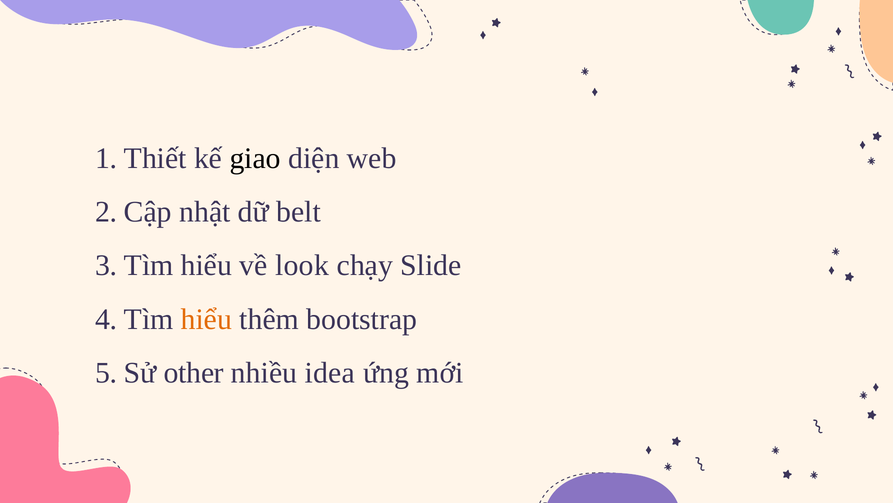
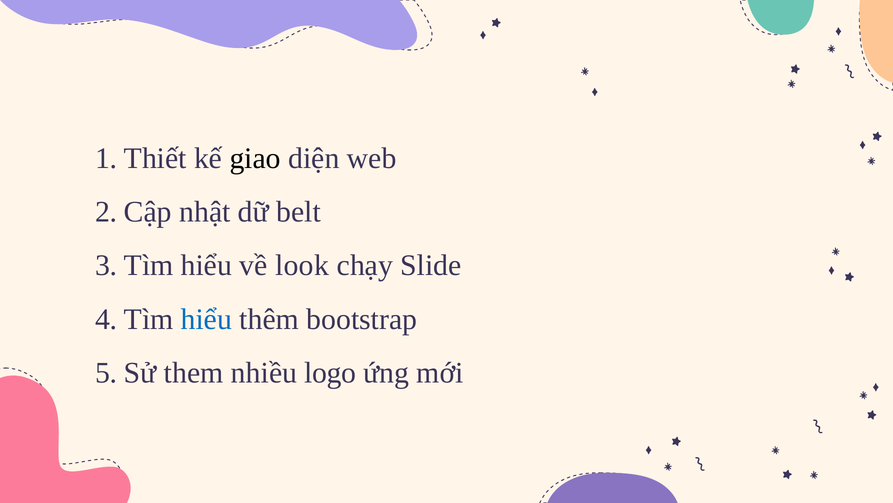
hiểu colour: orange -> blue (206, 319)
other: other -> them (194, 372)
idea: idea -> logo (330, 372)
